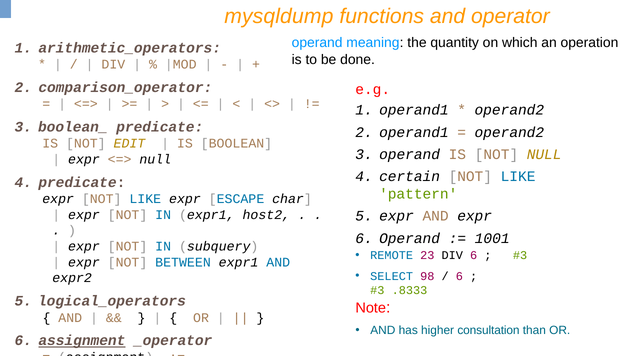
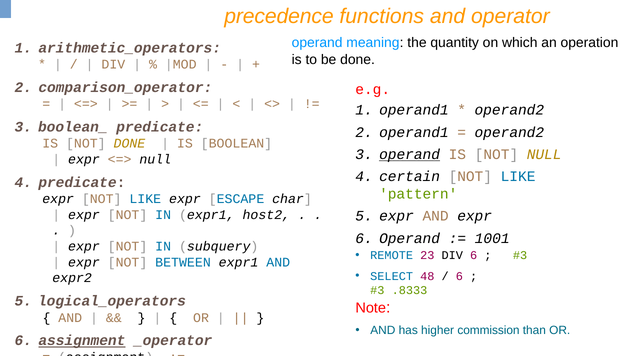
mysqldump: mysqldump -> precedence (279, 17)
NOT EDIT: EDIT -> DONE (129, 144)
operand underline: none -> present (410, 155)
98: 98 -> 48 (427, 277)
consultation: consultation -> commission (488, 331)
